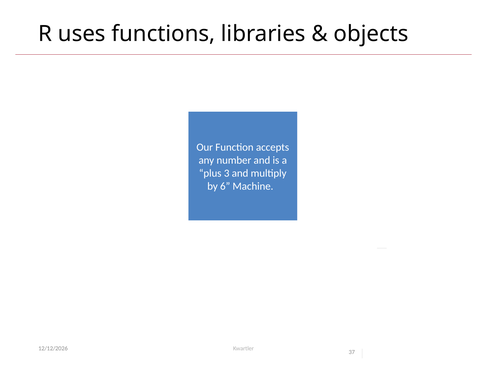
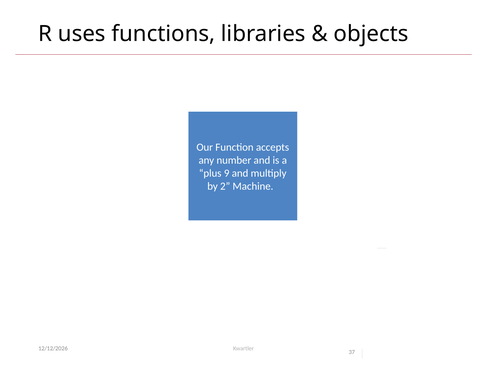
3: 3 -> 9 (227, 173)
6: 6 -> 2 (225, 186)
